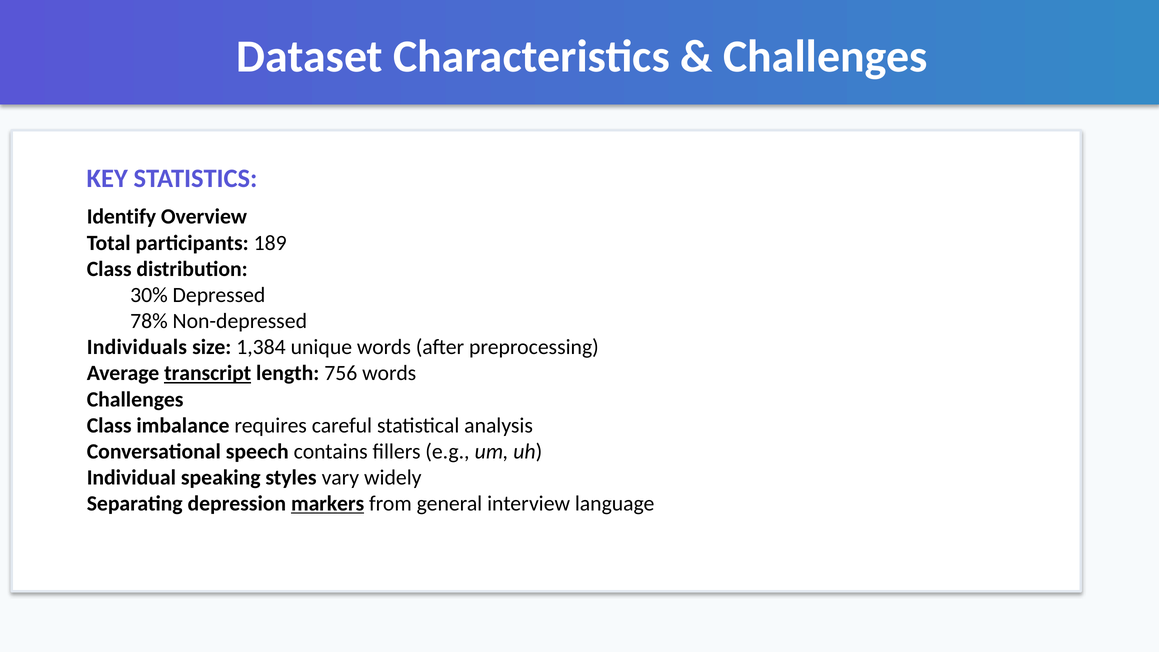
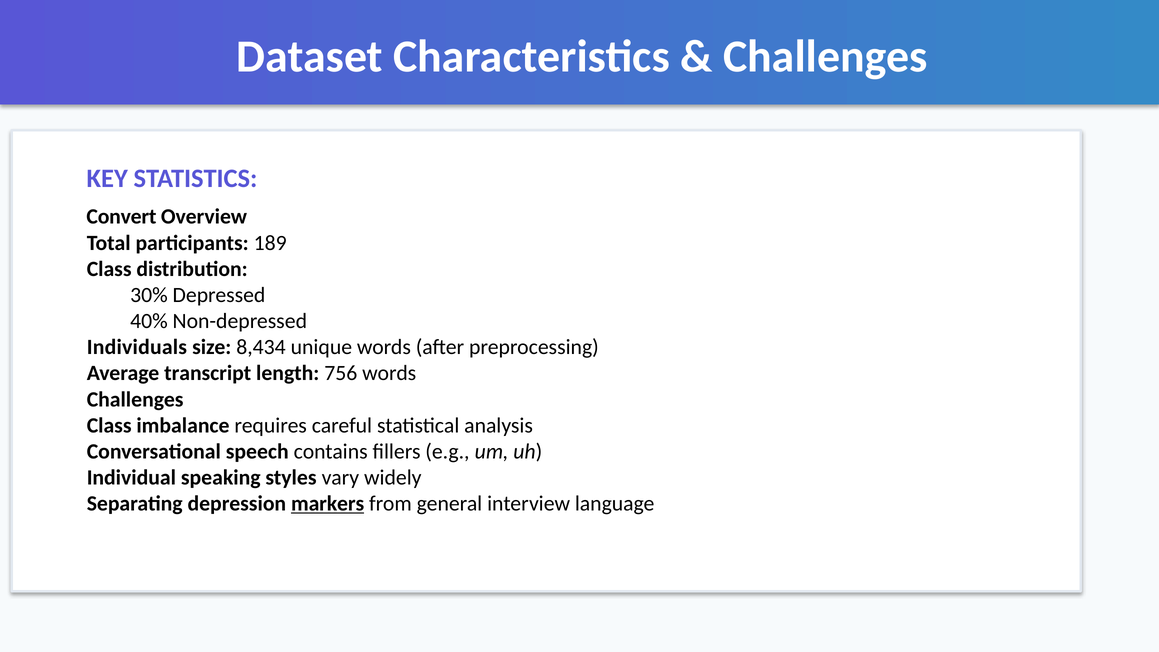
Identify: Identify -> Convert (121, 217)
78%: 78% -> 40% (149, 321)
1,384: 1,384 -> 8,434 (261, 347)
transcript underline: present -> none (208, 373)
